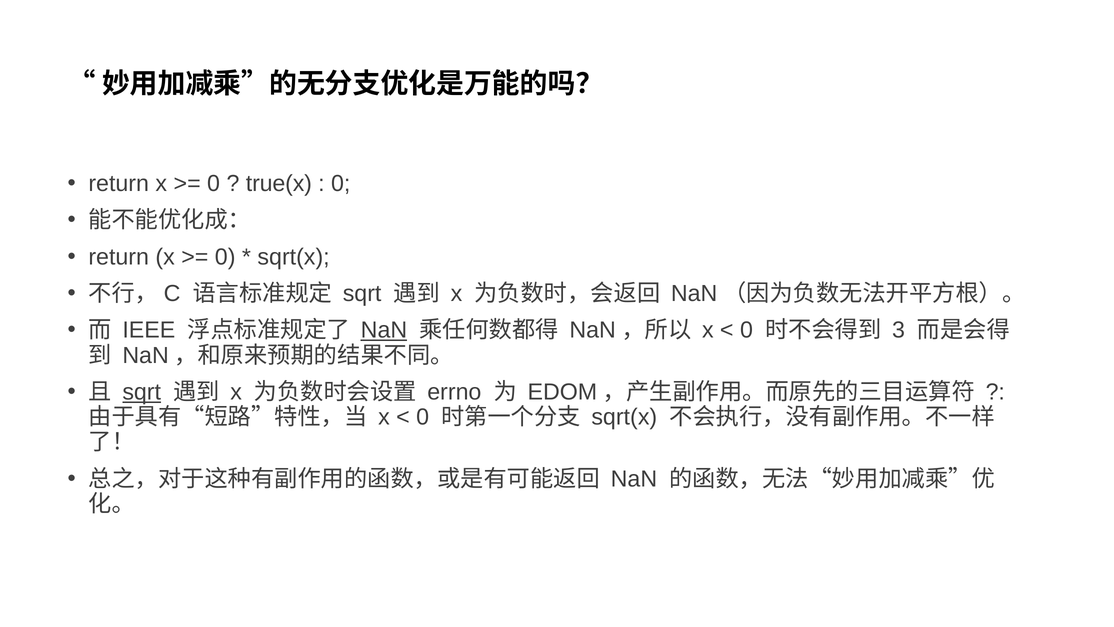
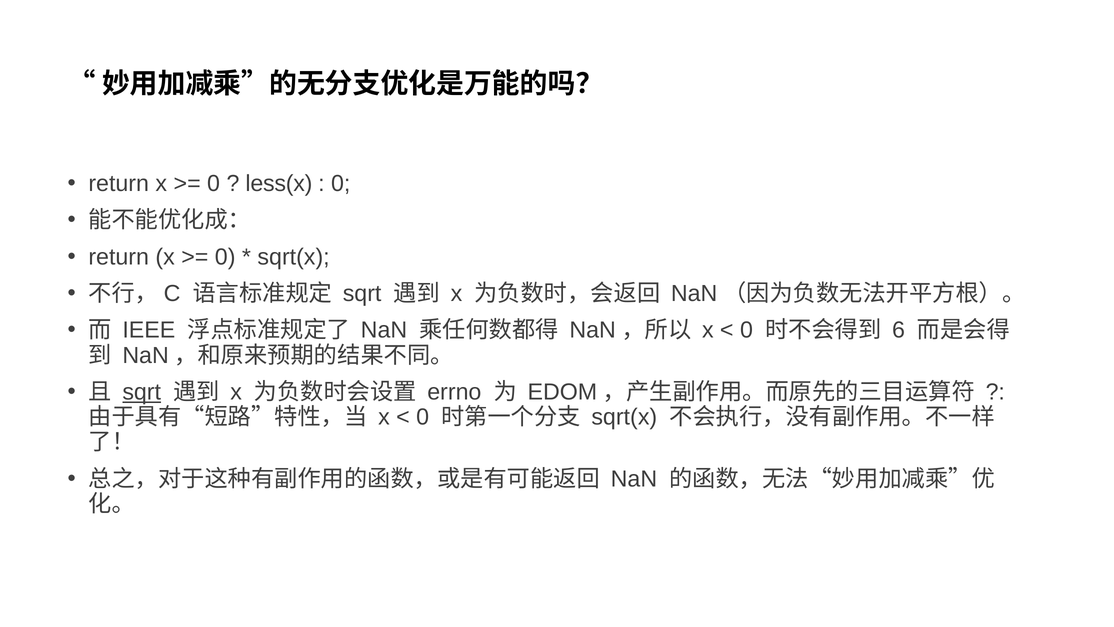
true(x: true(x -> less(x (279, 183)
NaN underline: present -> none (384, 330)
3: 3 -> 6 (898, 330)
